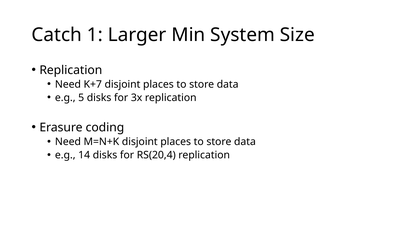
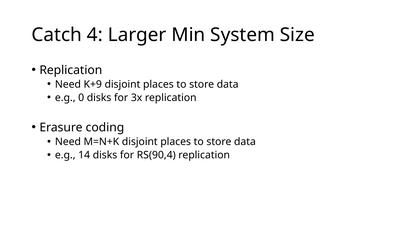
1: 1 -> 4 (95, 35)
K+7: K+7 -> K+9 (93, 84)
5: 5 -> 0 (81, 98)
RS(20,4: RS(20,4 -> RS(90,4 (156, 155)
